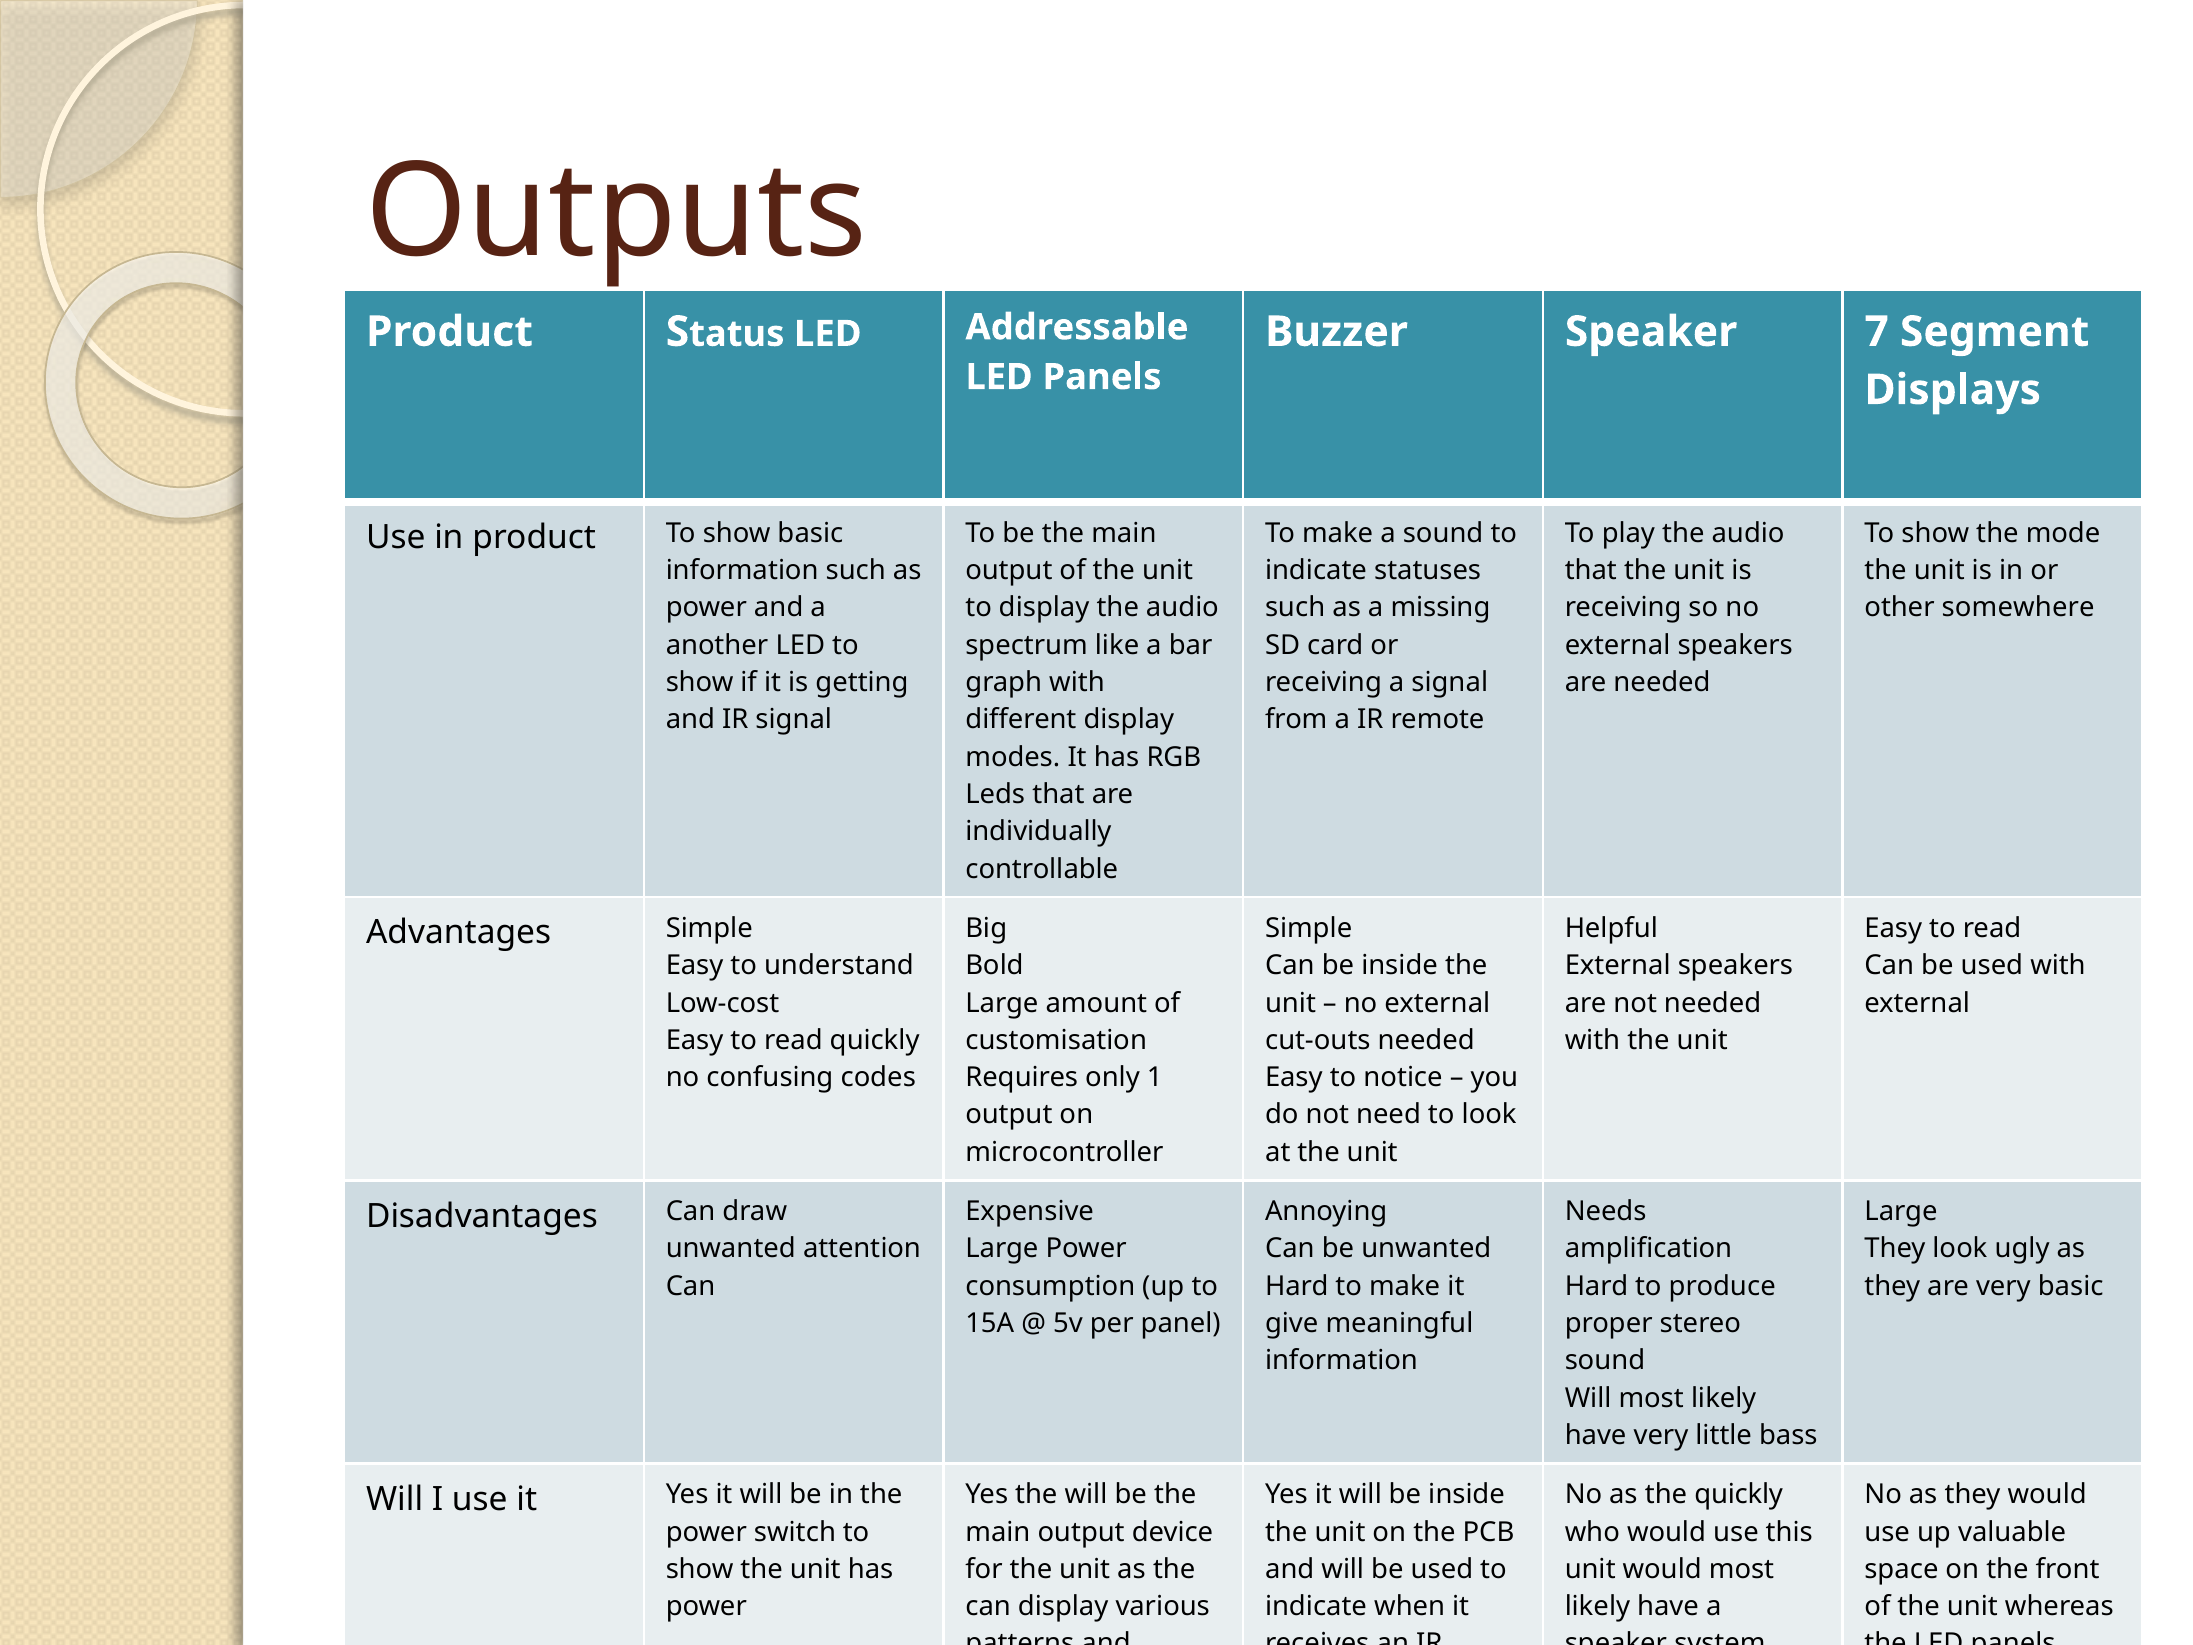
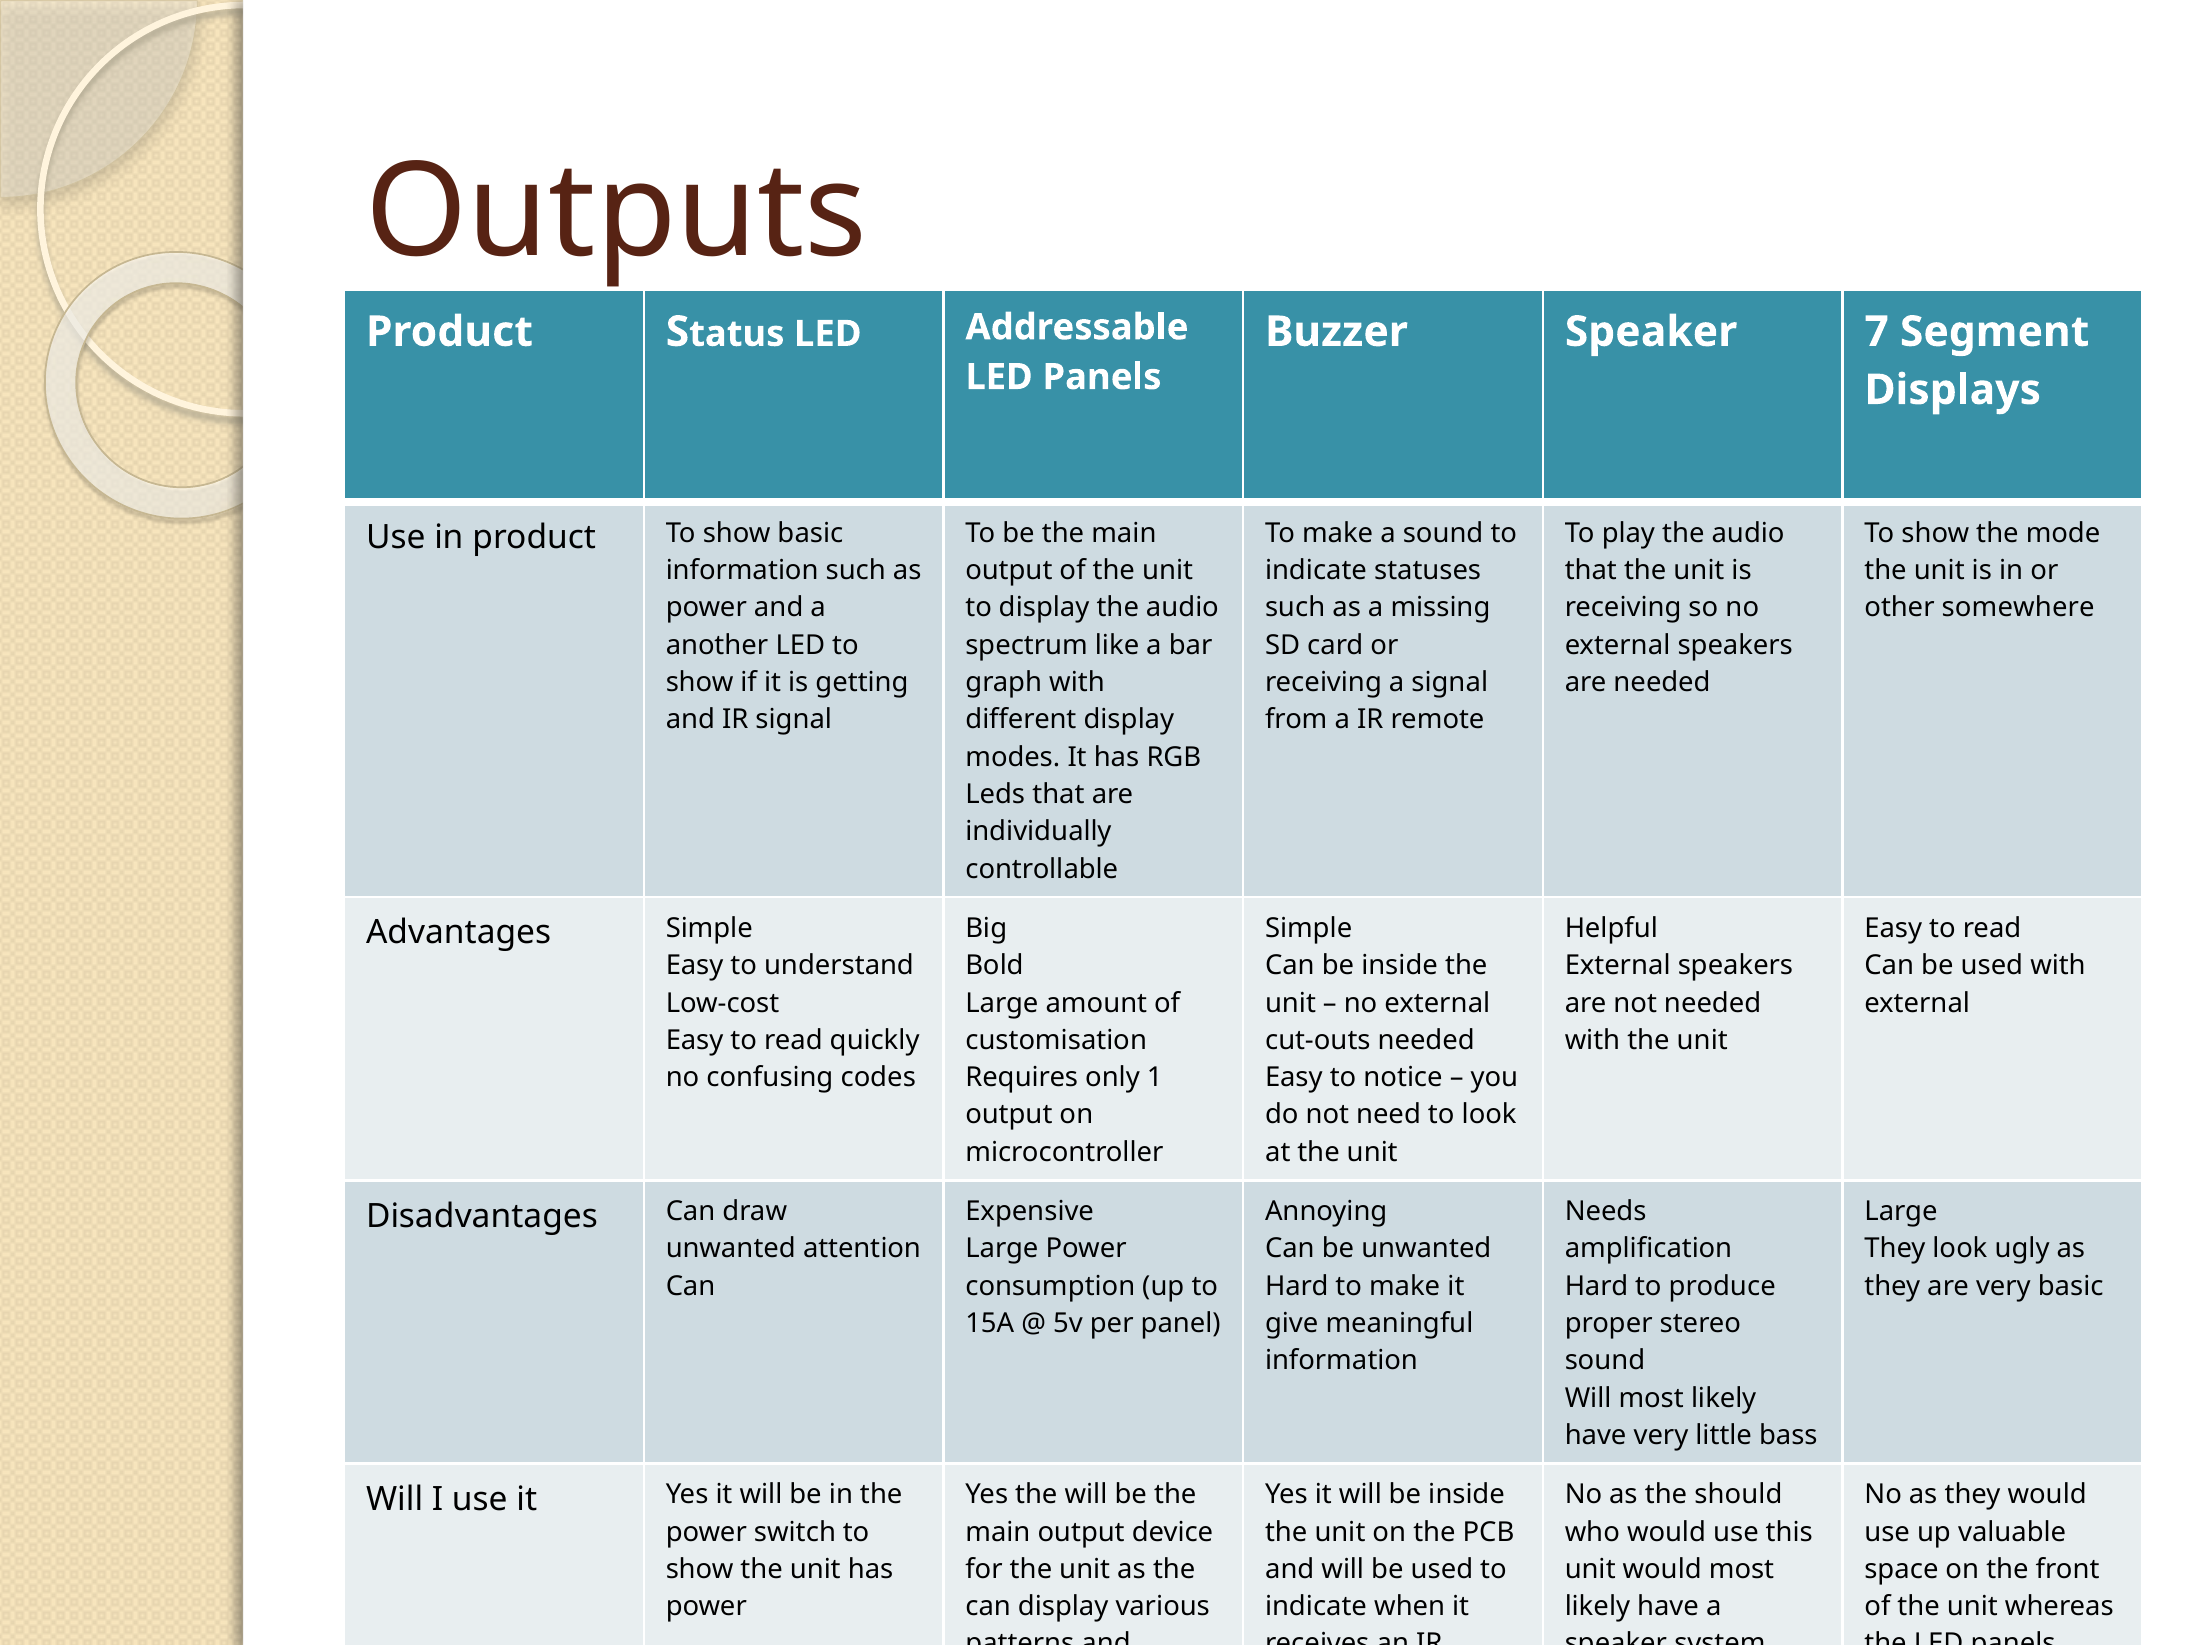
the quickly: quickly -> should (1738, 1494)
